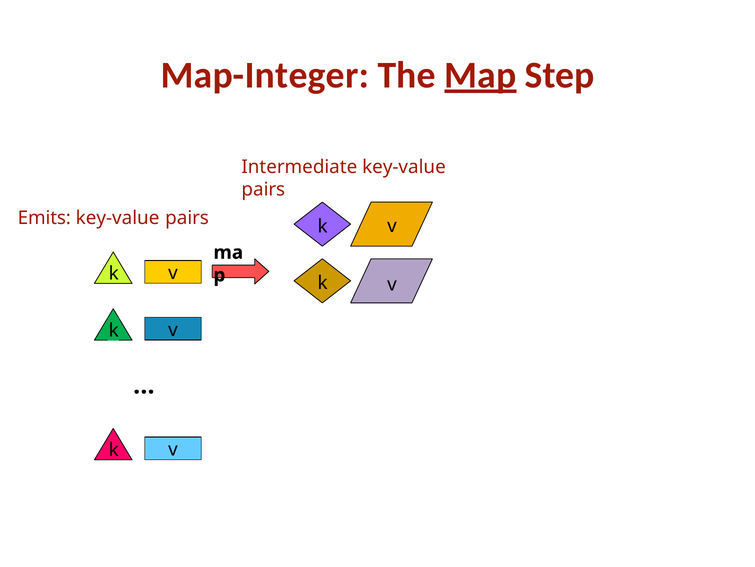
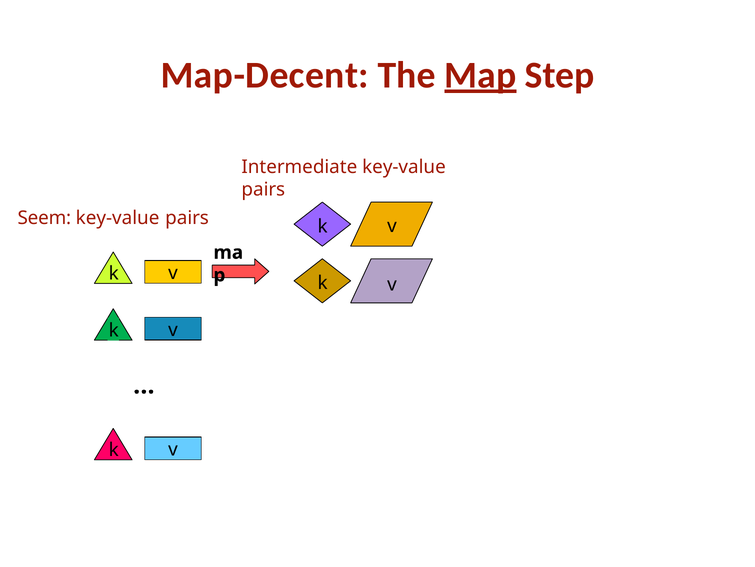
Map-Integer: Map-Integer -> Map-Decent (265, 75)
Emits: Emits -> Seem (44, 218)
